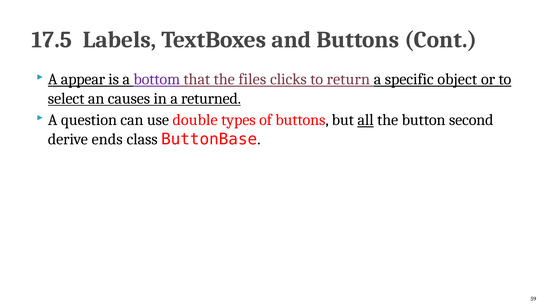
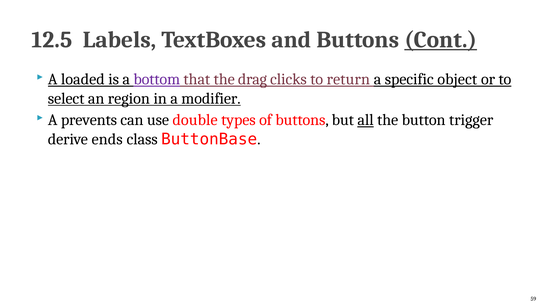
17.5: 17.5 -> 12.5 (52, 40)
Cont underline: none -> present (441, 40)
appear: appear -> loaded (83, 79)
files: files -> drag (252, 79)
causes: causes -> region (129, 99)
returned: returned -> modifier (211, 99)
question: question -> prevents (89, 120)
second: second -> trigger (471, 120)
